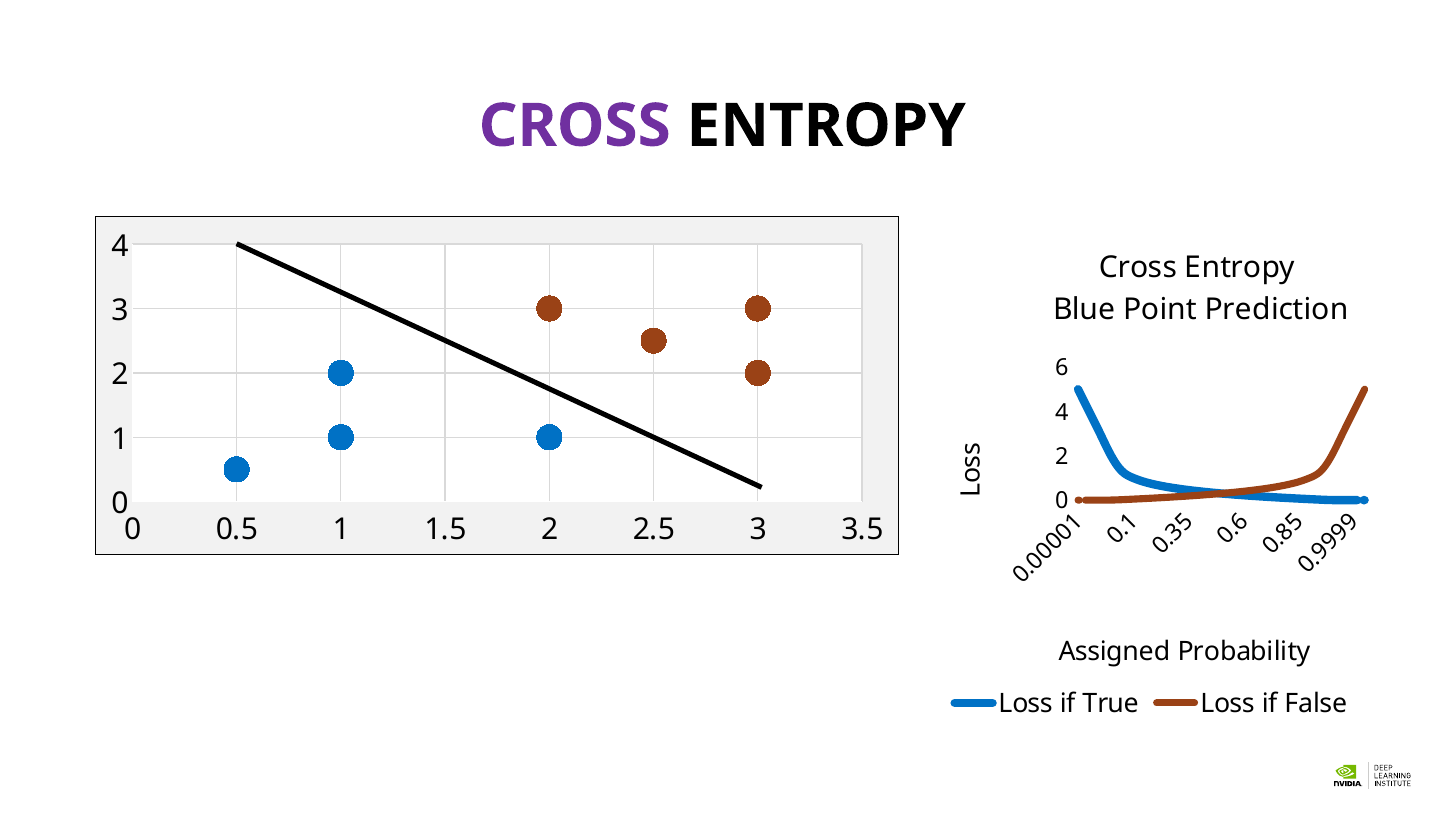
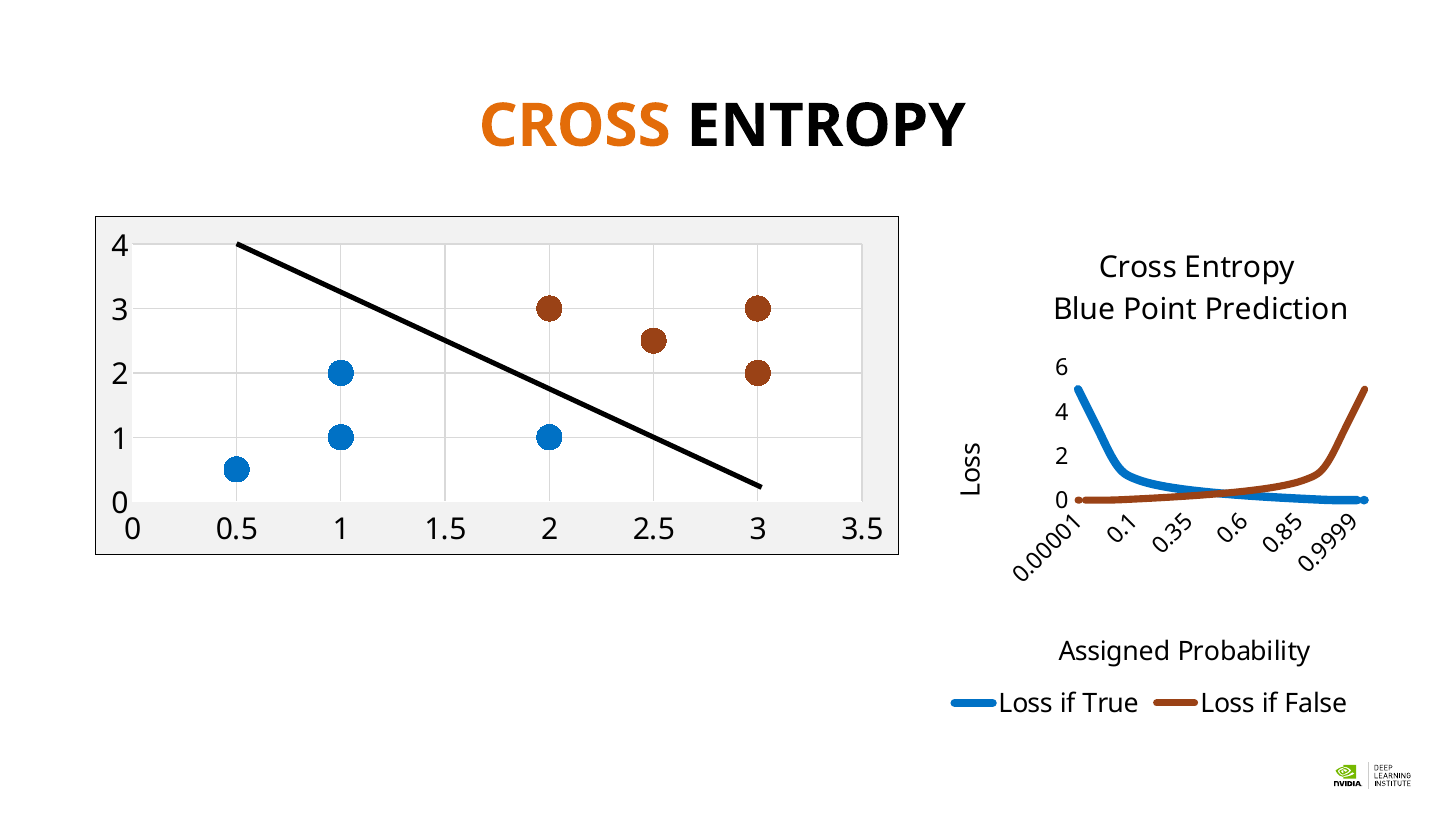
CROSS colour: purple -> orange (575, 126)
